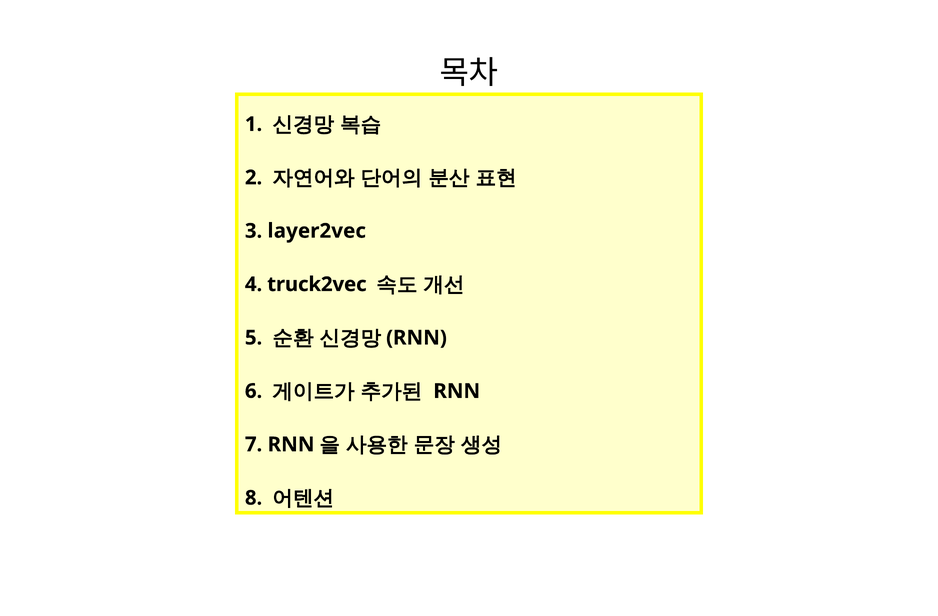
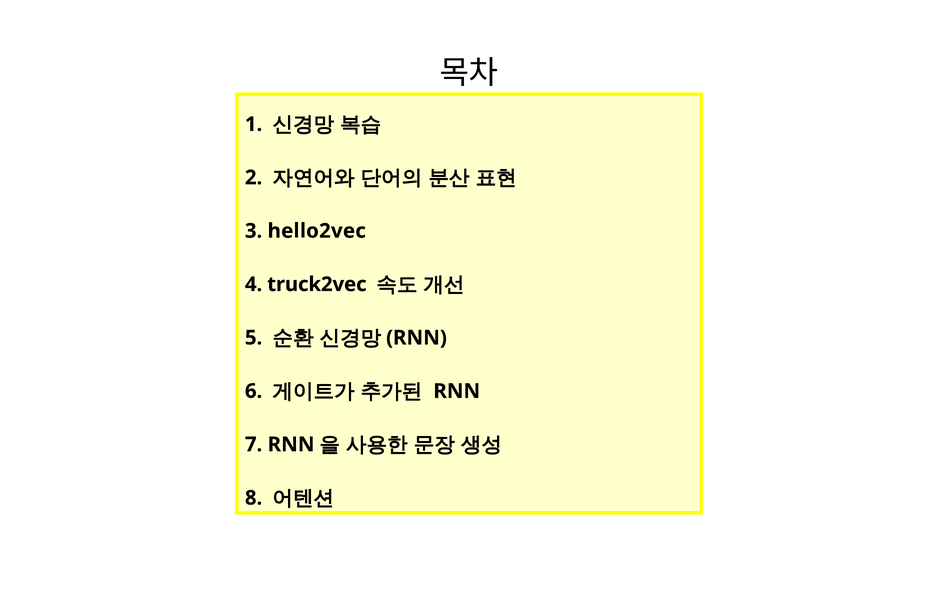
layer2vec: layer2vec -> hello2vec (317, 231)
